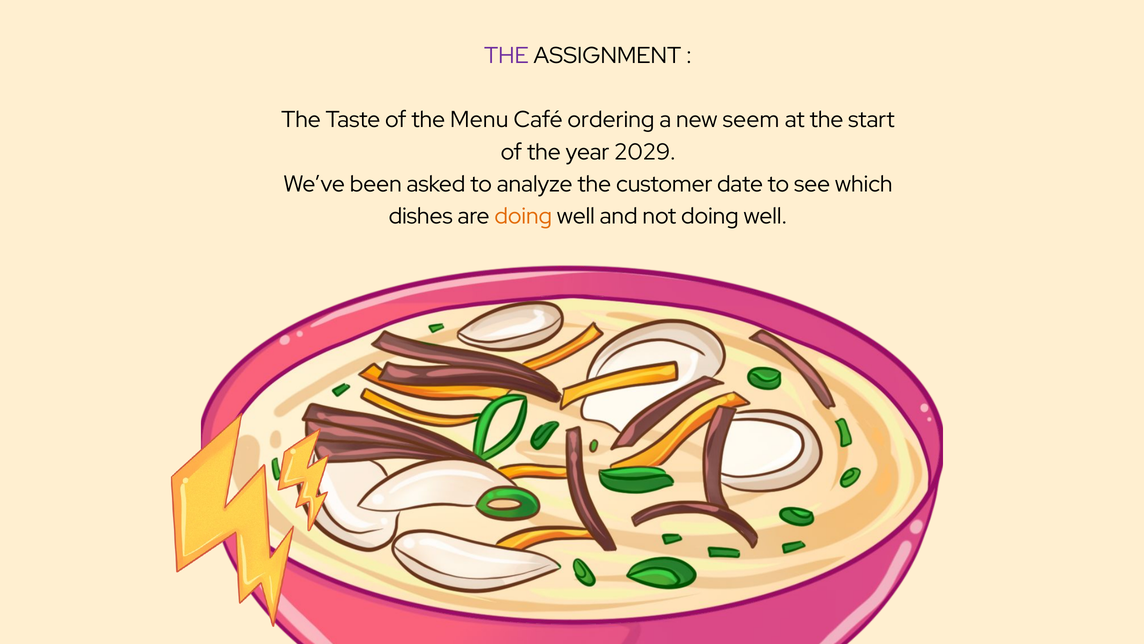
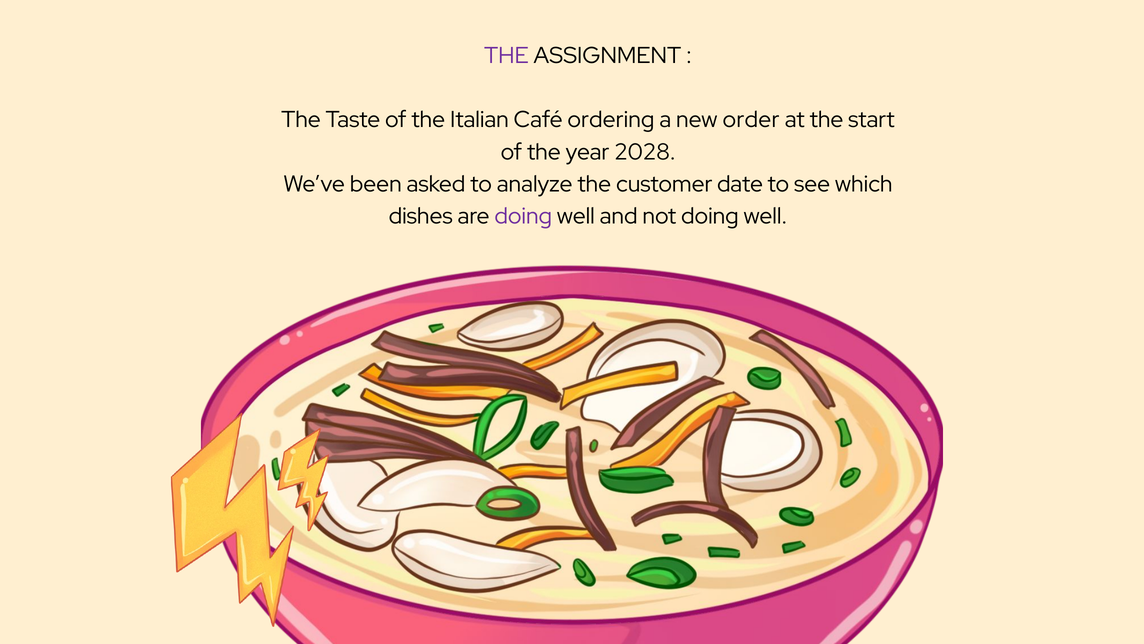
Menu: Menu -> Italian (479, 120)
seem: seem -> order (751, 120)
2029: 2029 -> 2028 (645, 152)
doing colour: orange -> purple (523, 216)
